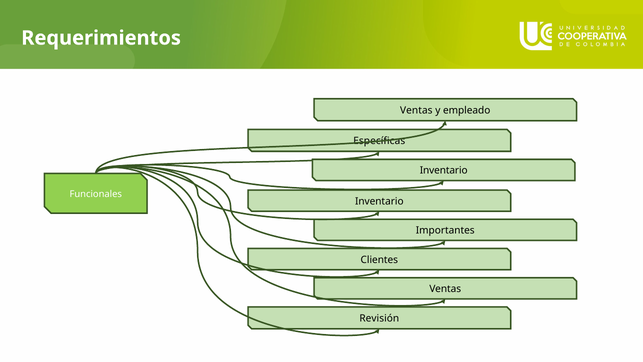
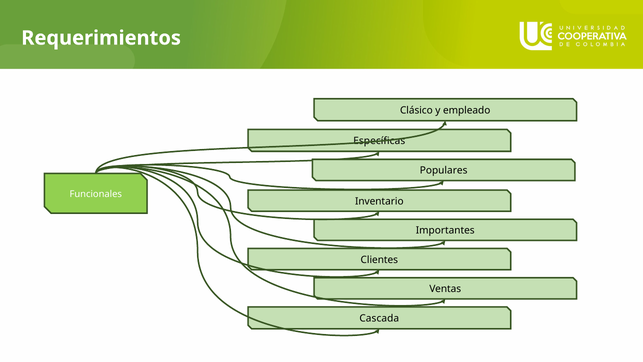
Ventas: Ventas -> Clásico (416, 110)
Inventario: Inventario -> Populares (444, 171)
Revisión: Revisión -> Cascada (379, 318)
